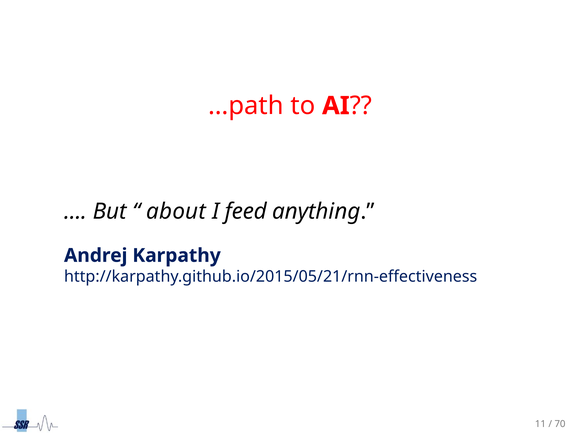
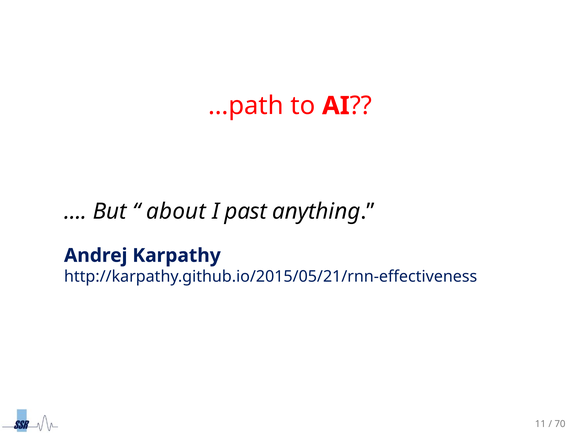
feed: feed -> past (246, 211)
